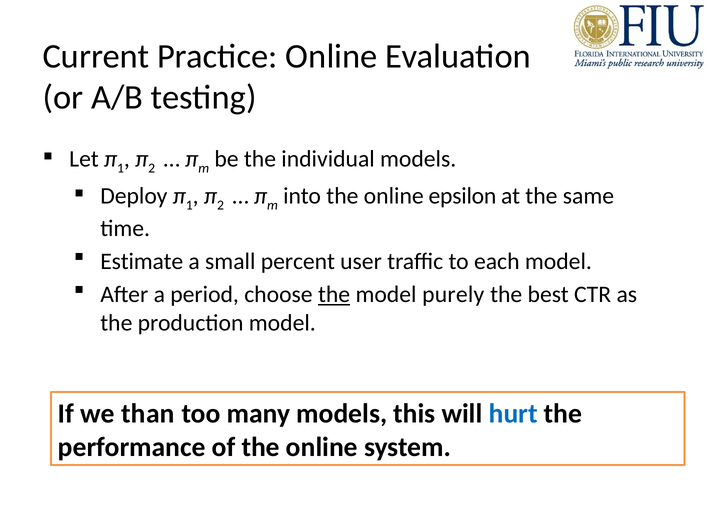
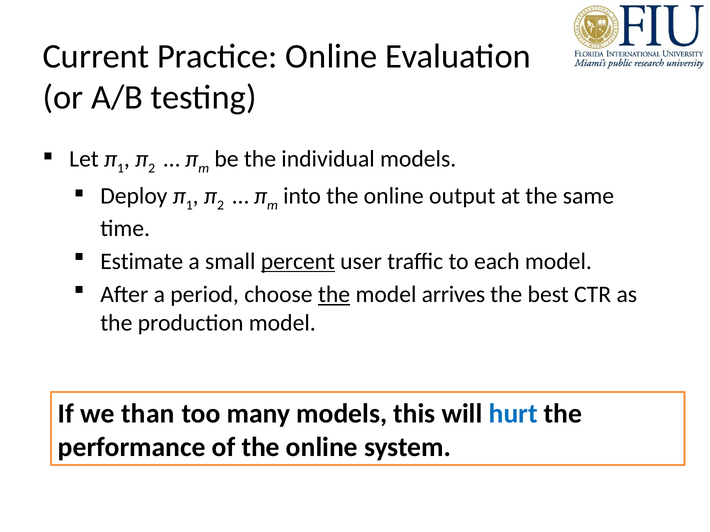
epsilon: epsilon -> output (462, 196)
percent underline: none -> present (298, 262)
purely: purely -> arrives (453, 295)
